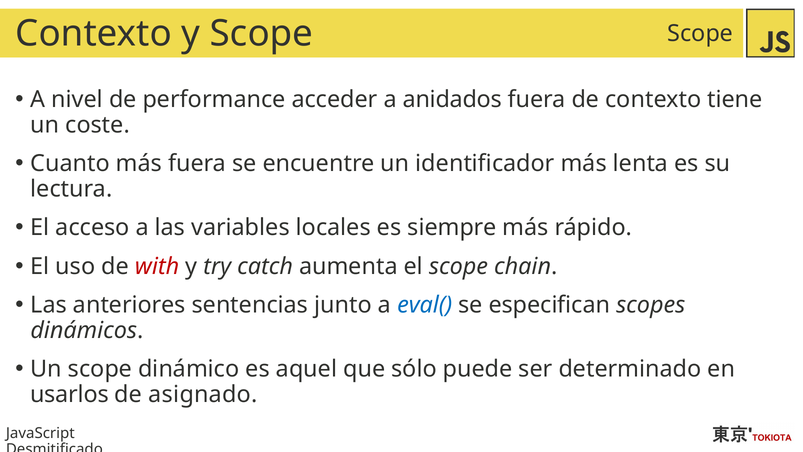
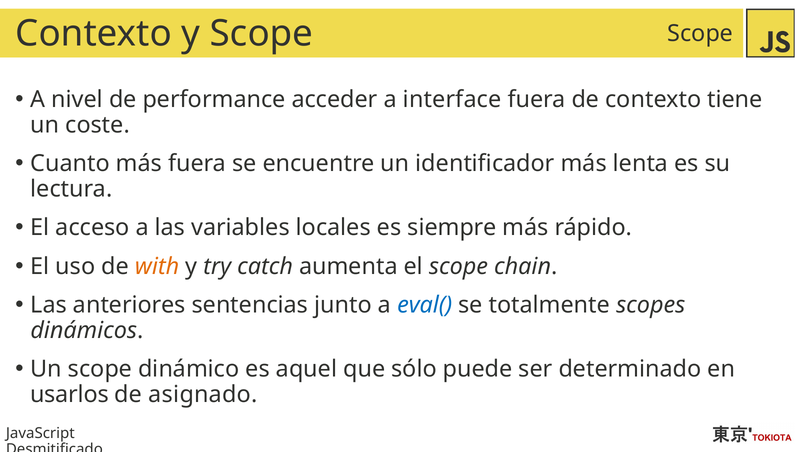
anidados: anidados -> interface (452, 100)
with colour: red -> orange (157, 266)
especifican: especifican -> totalmente (549, 305)
